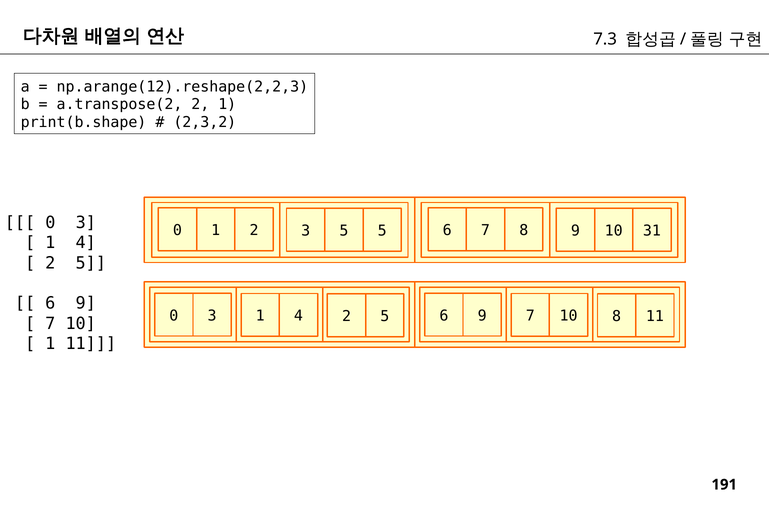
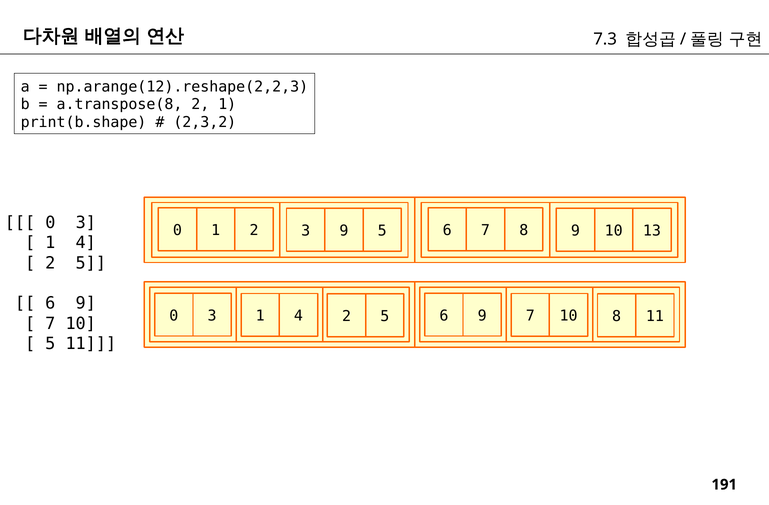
a.transpose(2: a.transpose(2 -> a.transpose(8 (119, 105)
3 5: 5 -> 9 (344, 231)
31: 31 -> 13 (652, 231)
1: 1 -> 5 (50, 344)
